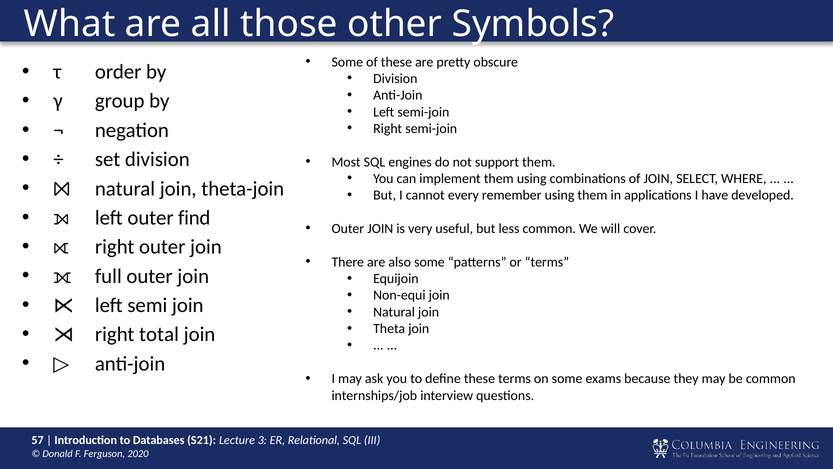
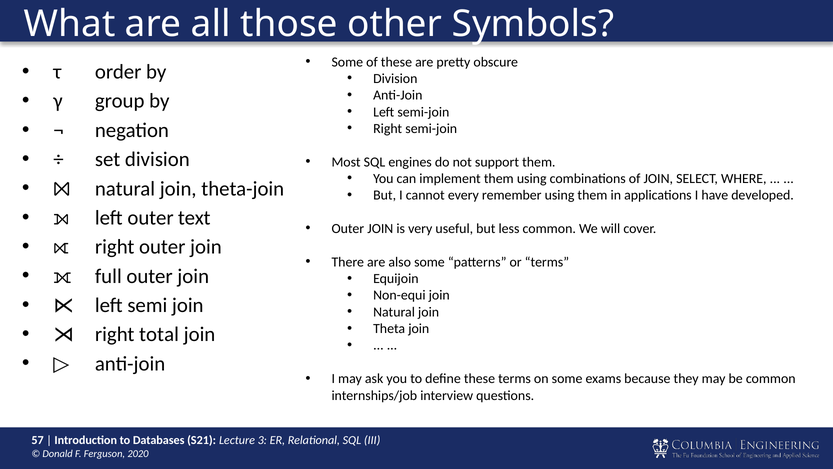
find: find -> text (194, 218)
